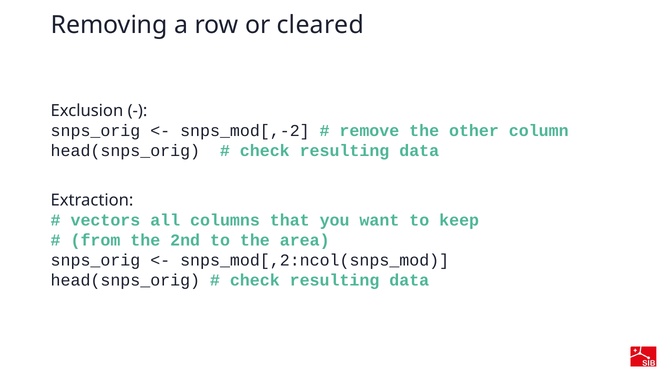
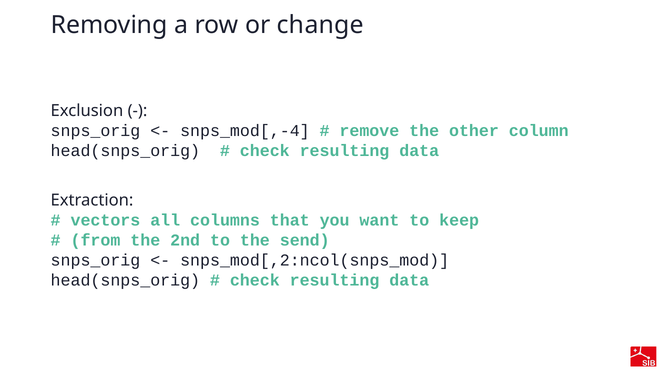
cleared: cleared -> change (320, 25)
snps_mod[,-2: snps_mod[,-2 -> snps_mod[,-4 (245, 131)
area: area -> send (305, 240)
